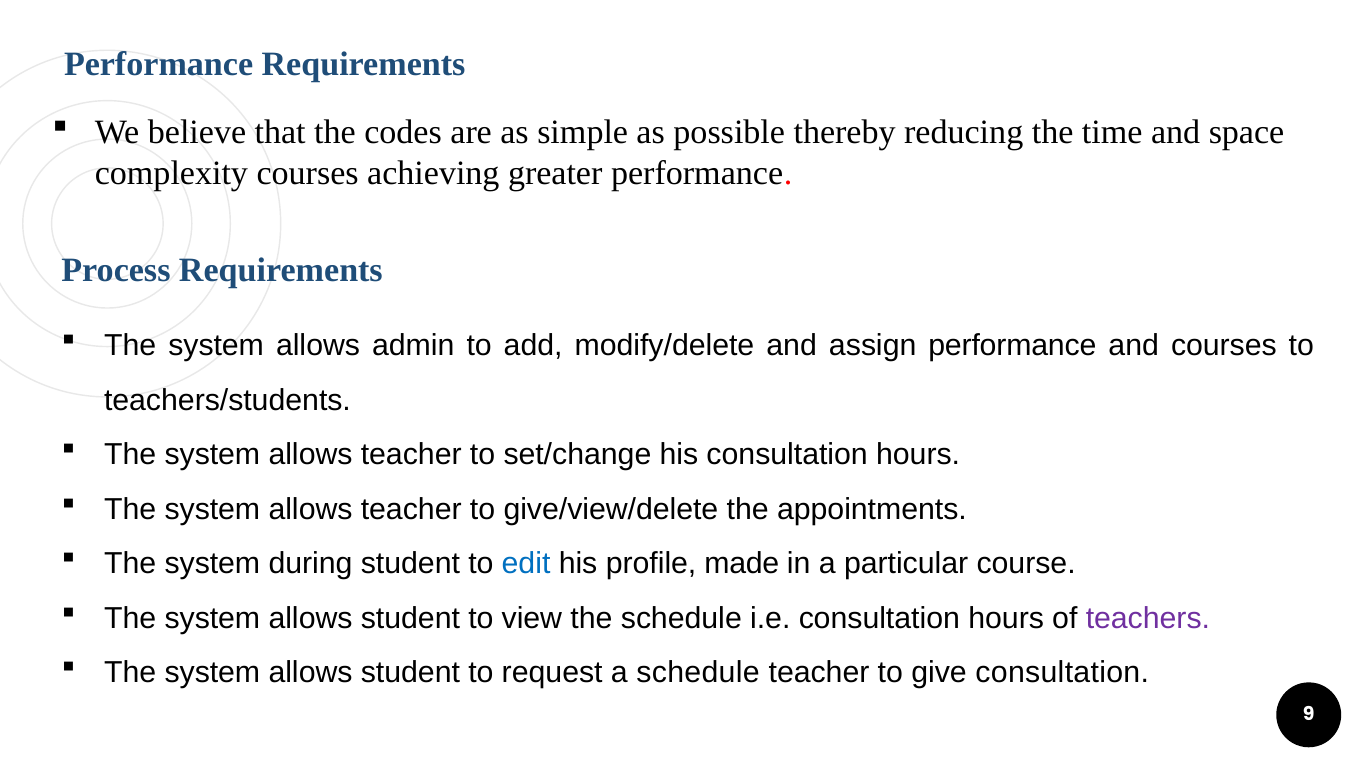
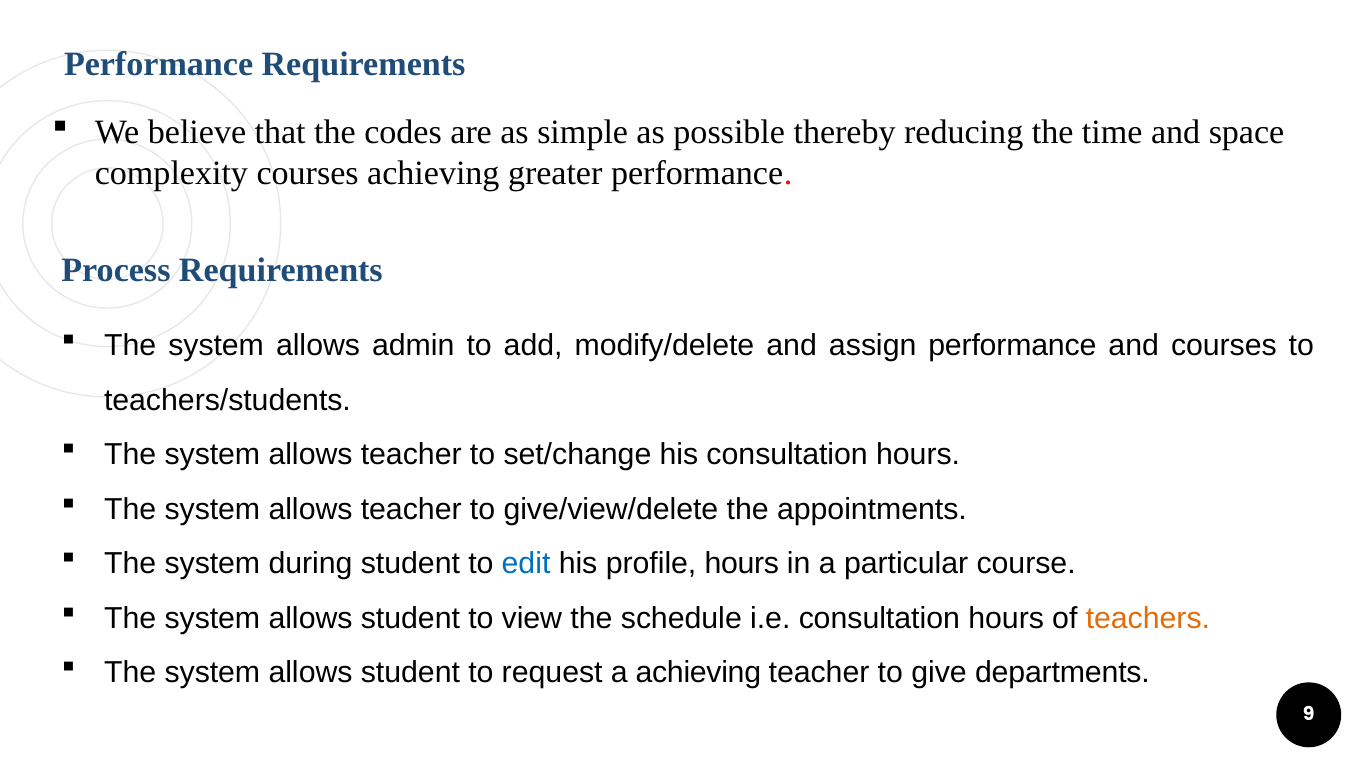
profile made: made -> hours (742, 564)
teachers colour: purple -> orange (1148, 619)
a schedule: schedule -> achieving (698, 673)
give consultation: consultation -> departments (1062, 673)
